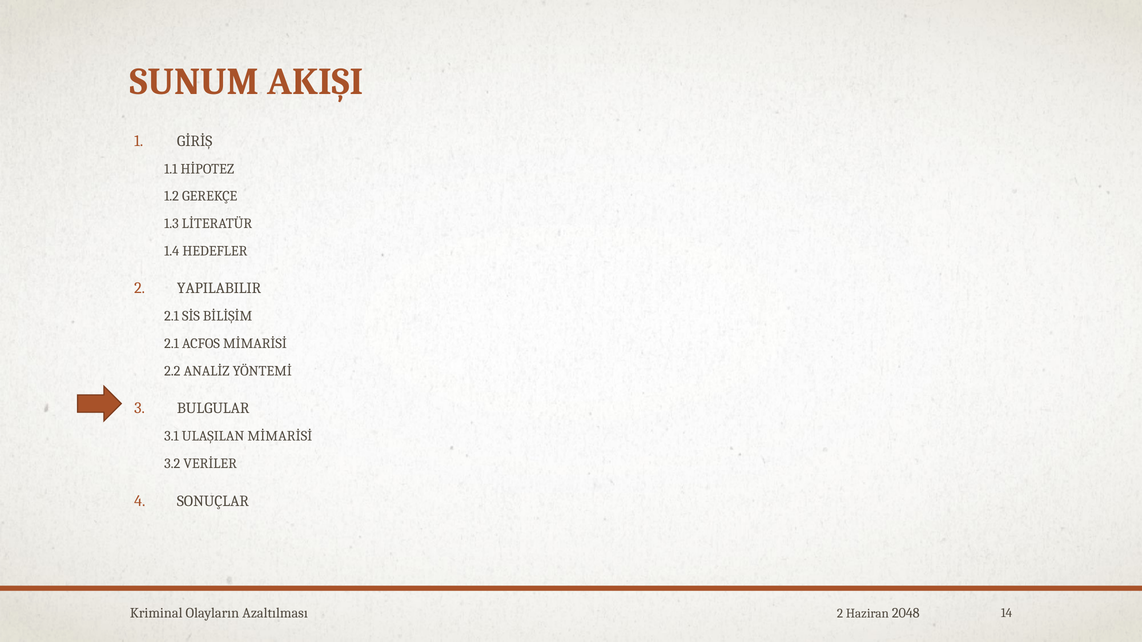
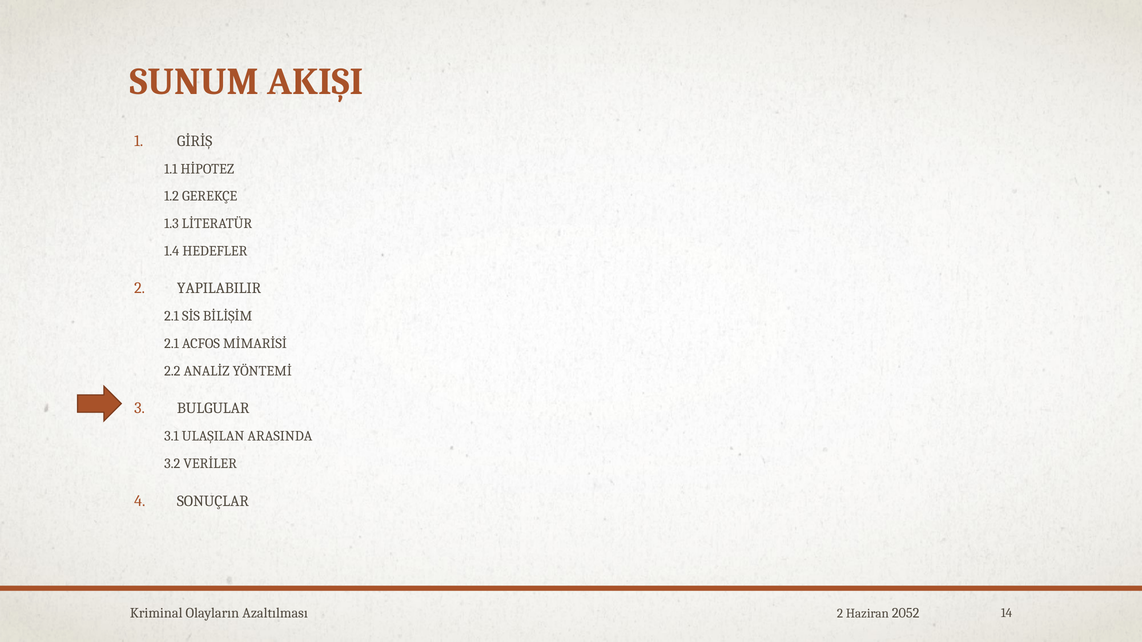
ULAŞILAN MİMARİSİ: MİMARİSİ -> ARASINDA (280, 436)
2048: 2048 -> 2052 (906, 613)
